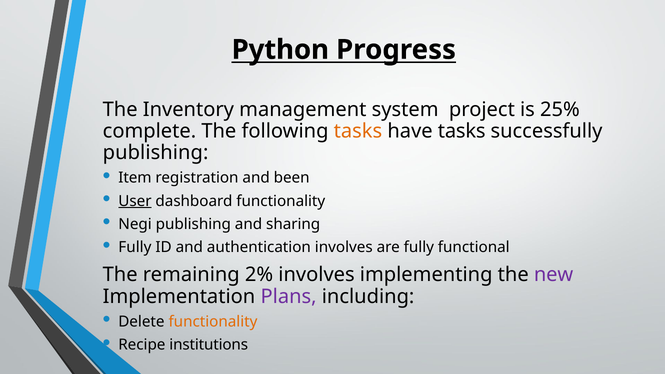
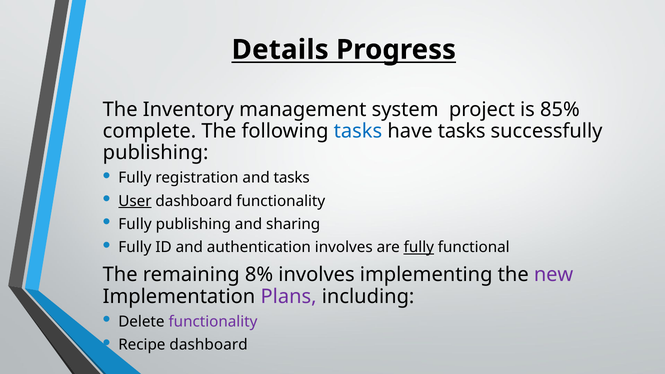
Python: Python -> Details (280, 50)
25%: 25% -> 85% (560, 109)
tasks colour: orange -> blue (358, 131)
Item: Item -> Fully (135, 178)
and been: been -> tasks (292, 178)
Negi: Negi -> Fully (135, 224)
fully underline: none -> present (419, 247)
2%: 2% -> 8% (259, 275)
functionality colour: orange -> purple (213, 322)
Recipe institutions: institutions -> dashboard (209, 345)
